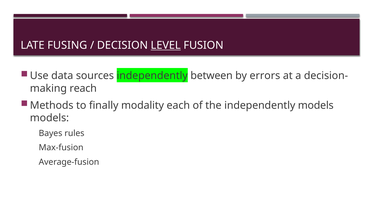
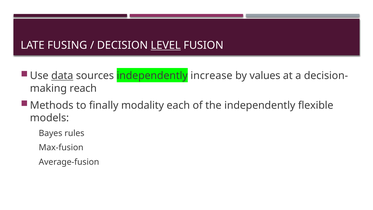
data underline: none -> present (62, 76)
between: between -> increase (211, 76)
errors: errors -> values (265, 76)
independently models: models -> flexible (316, 105)
